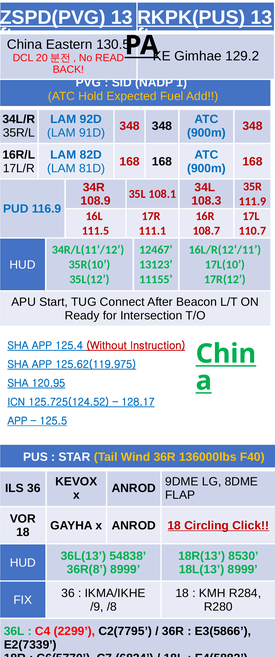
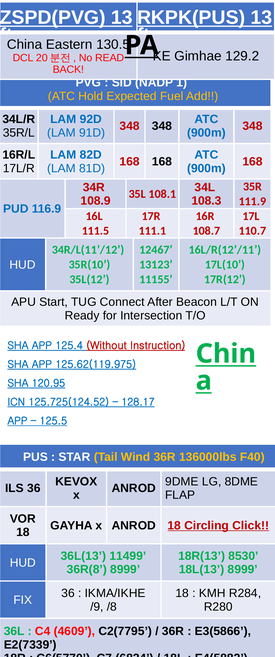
54838: 54838 -> 11499 (128, 557)
2299: 2299 -> 4609 (74, 632)
